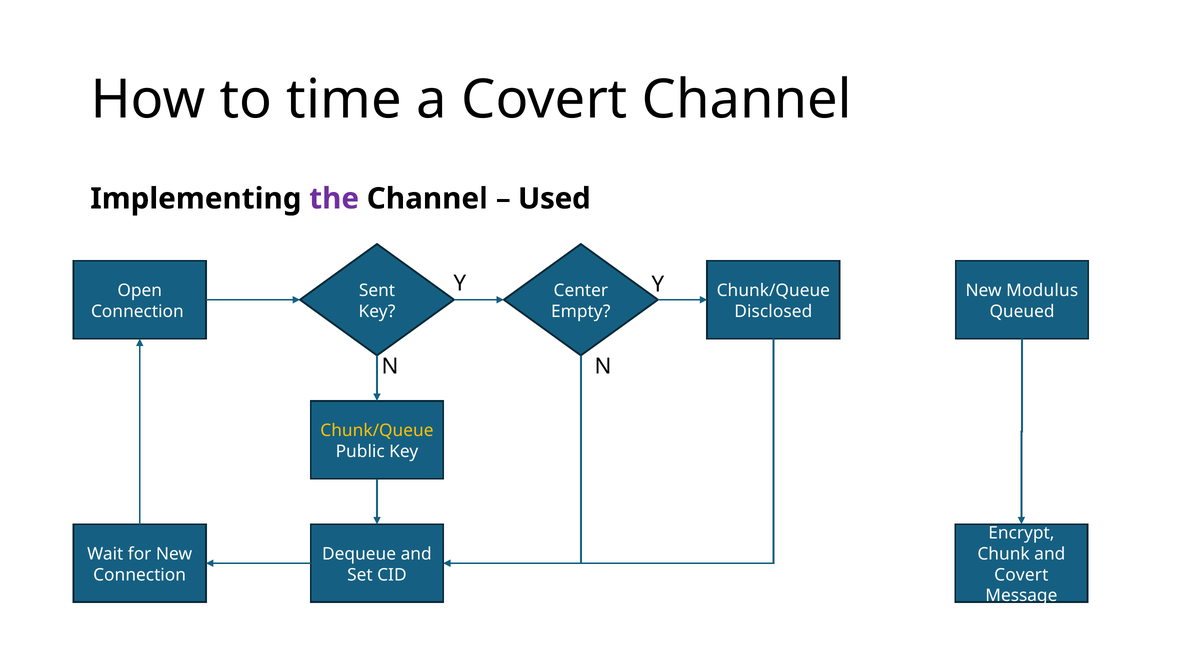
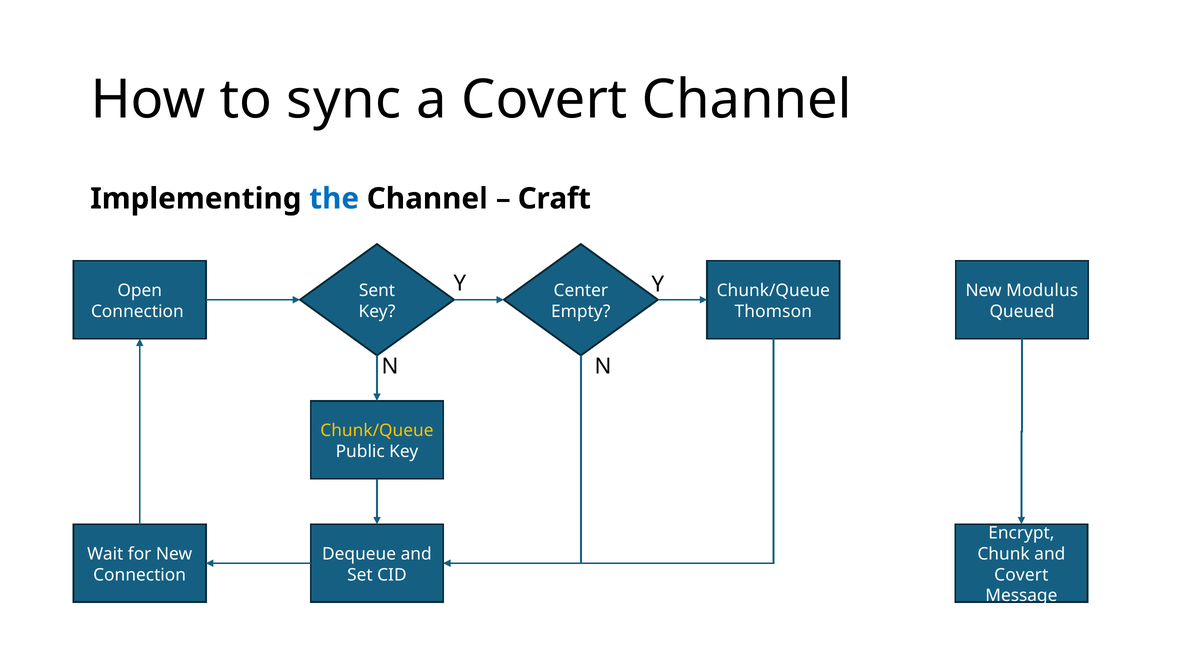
time: time -> sync (344, 100)
the colour: purple -> blue (334, 199)
Used: Used -> Craft (554, 199)
Disclosed: Disclosed -> Thomson (773, 311)
